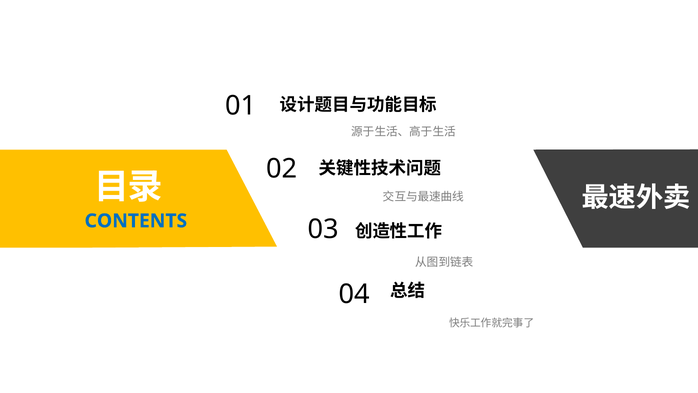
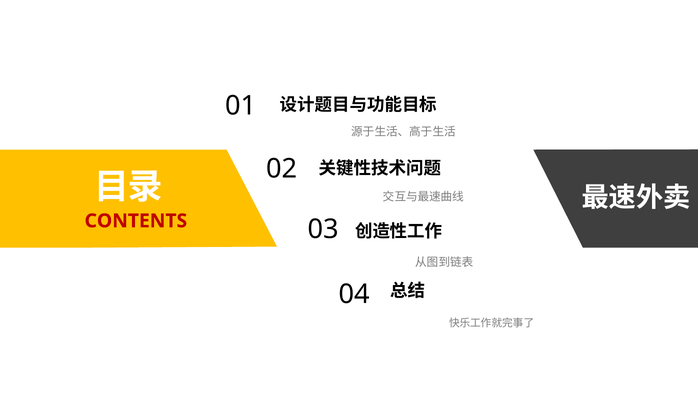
CONTENTS colour: blue -> red (136, 221)
